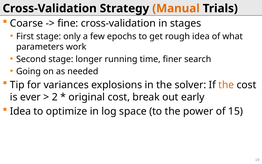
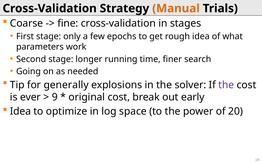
variances: variances -> generally (66, 85)
the colour: orange -> purple (226, 85)
2: 2 -> 9 (55, 97)
15: 15 -> 20 (236, 111)
